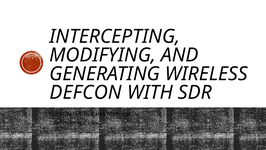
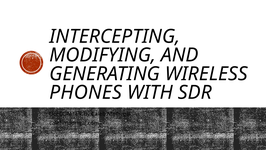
DEFCON: DEFCON -> PHONES (86, 92)
